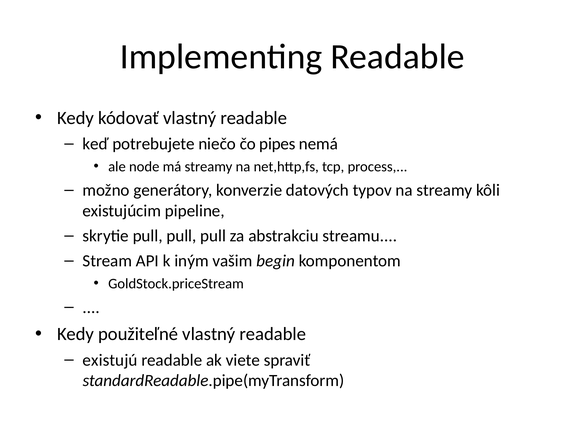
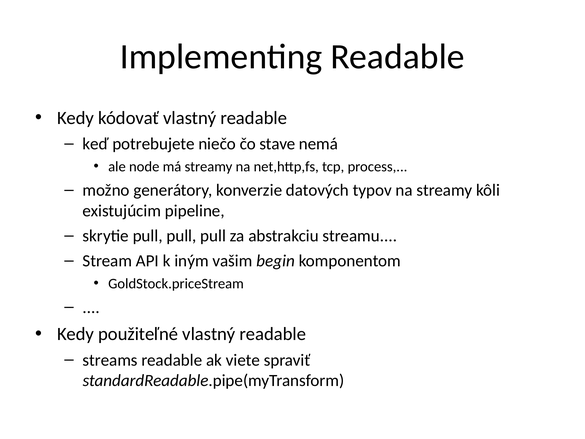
pipes: pipes -> stave (277, 144)
existujú: existujú -> streams (110, 360)
